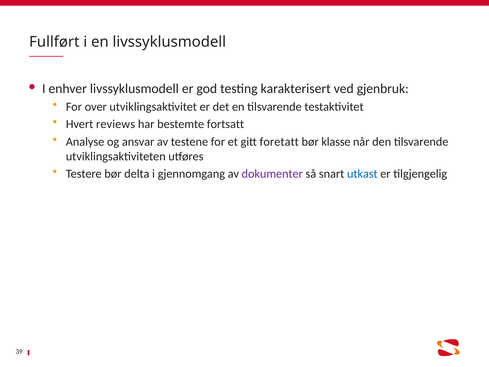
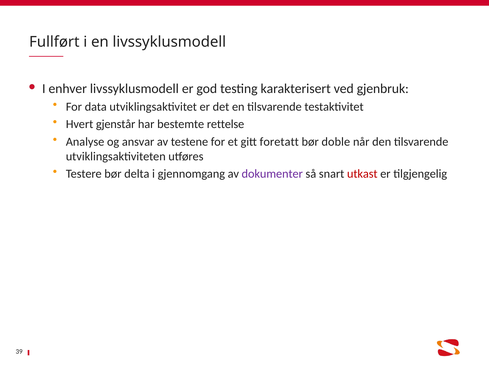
over: over -> data (96, 107)
reviews: reviews -> gjenstår (116, 124)
fortsatt: fortsatt -> rettelse (226, 124)
klasse: klasse -> doble (336, 142)
utkast colour: blue -> red (362, 174)
